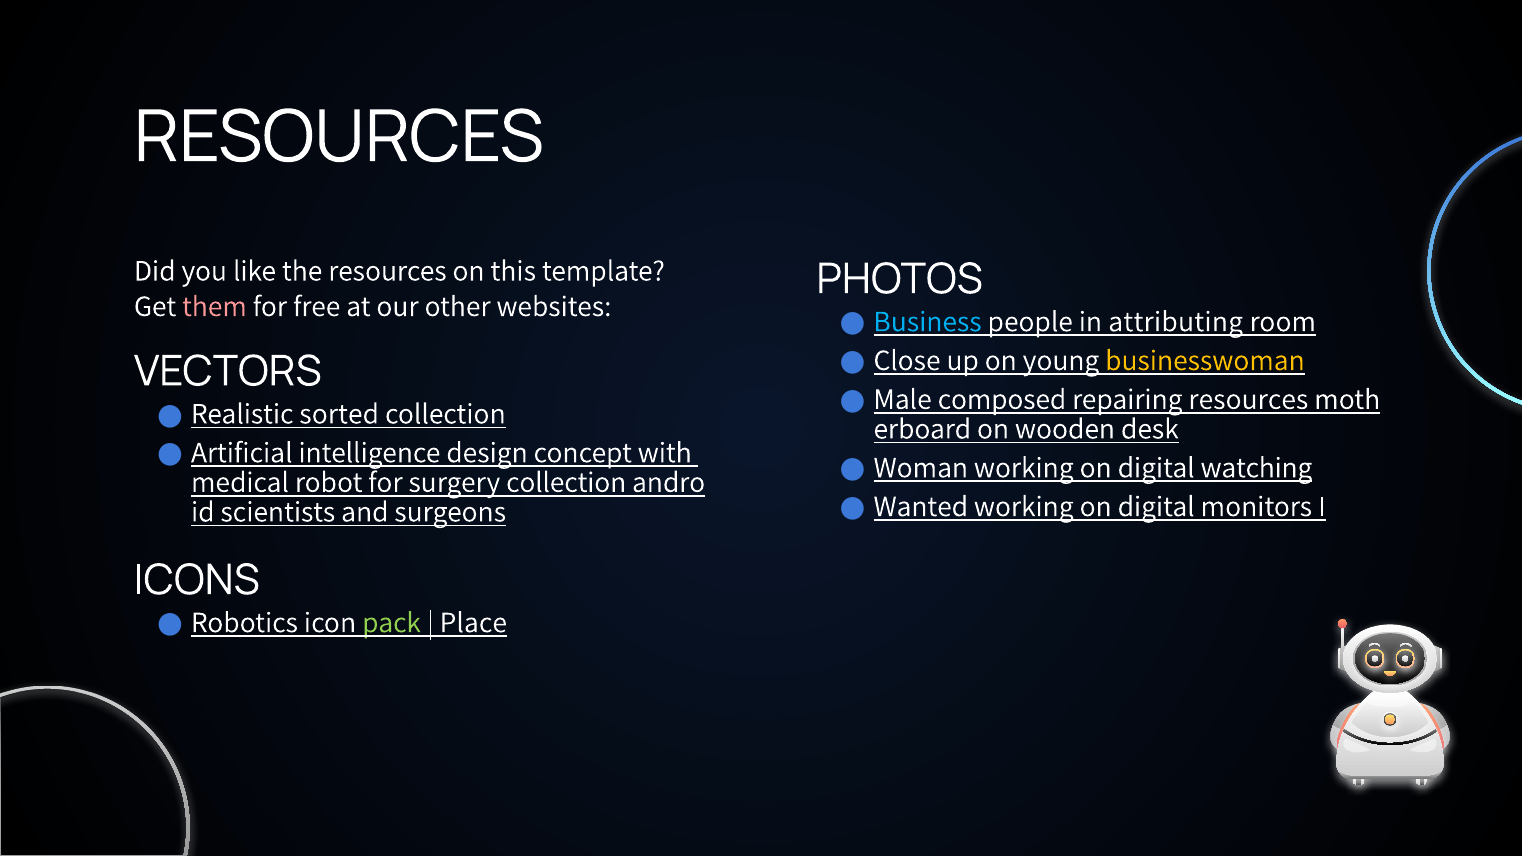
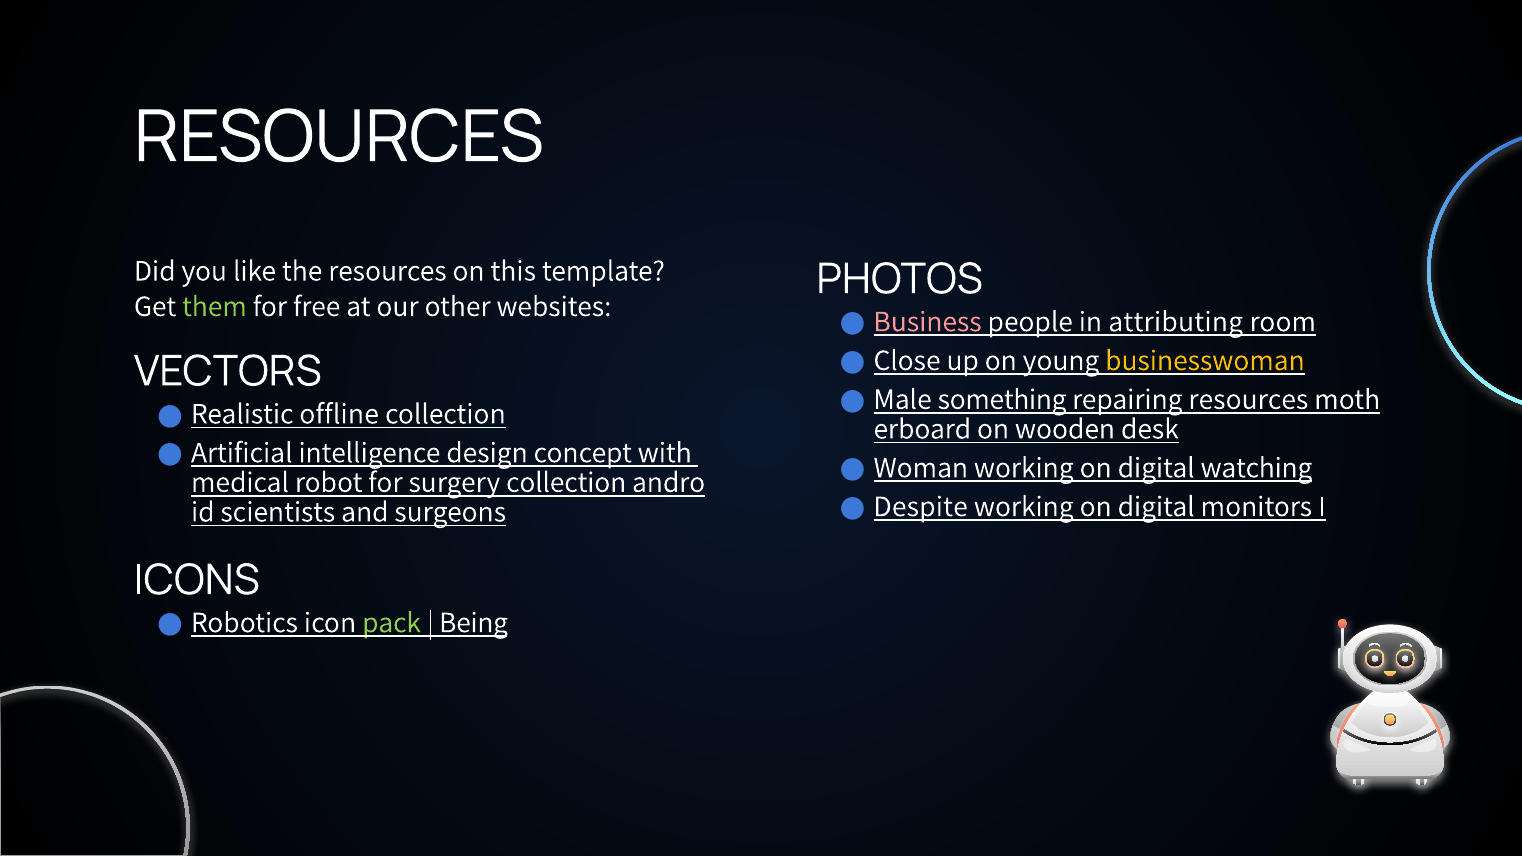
them colour: pink -> light green (214, 306)
Business colour: light blue -> pink (928, 322)
composed: composed -> something (1002, 399)
sorted: sorted -> offline (339, 414)
Wanted: Wanted -> Despite (921, 506)
Place: Place -> Being (474, 623)
